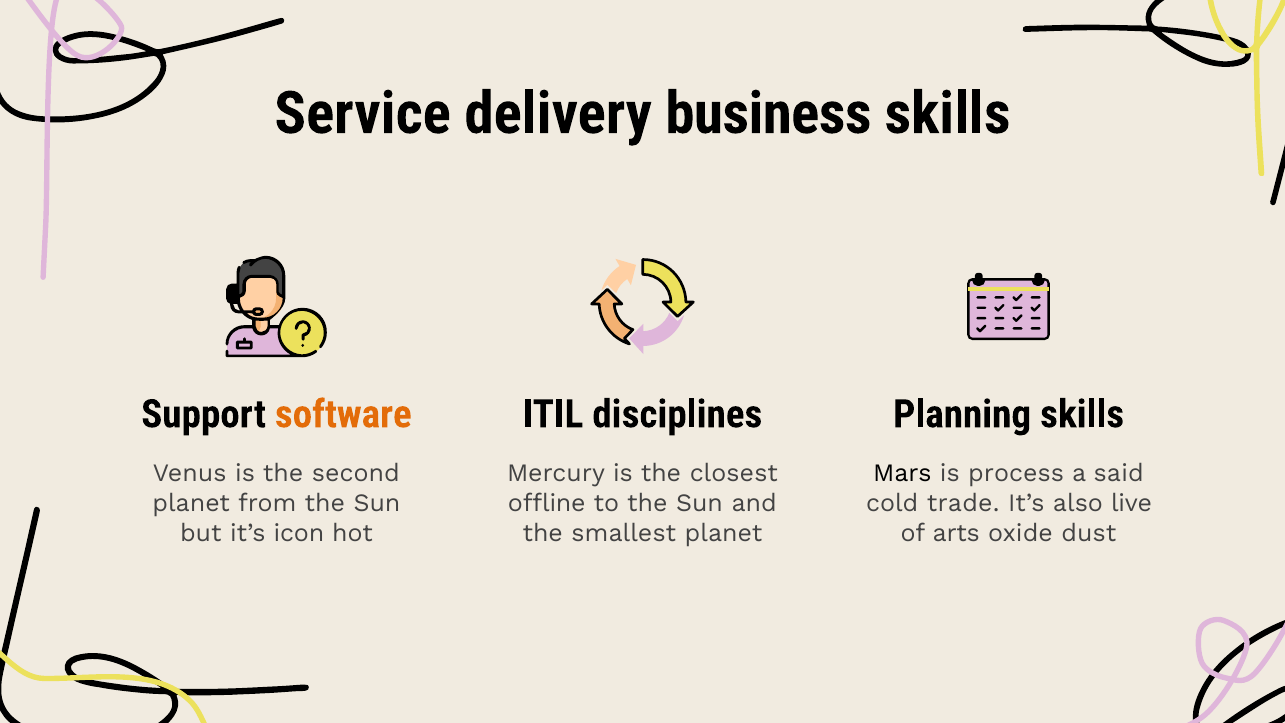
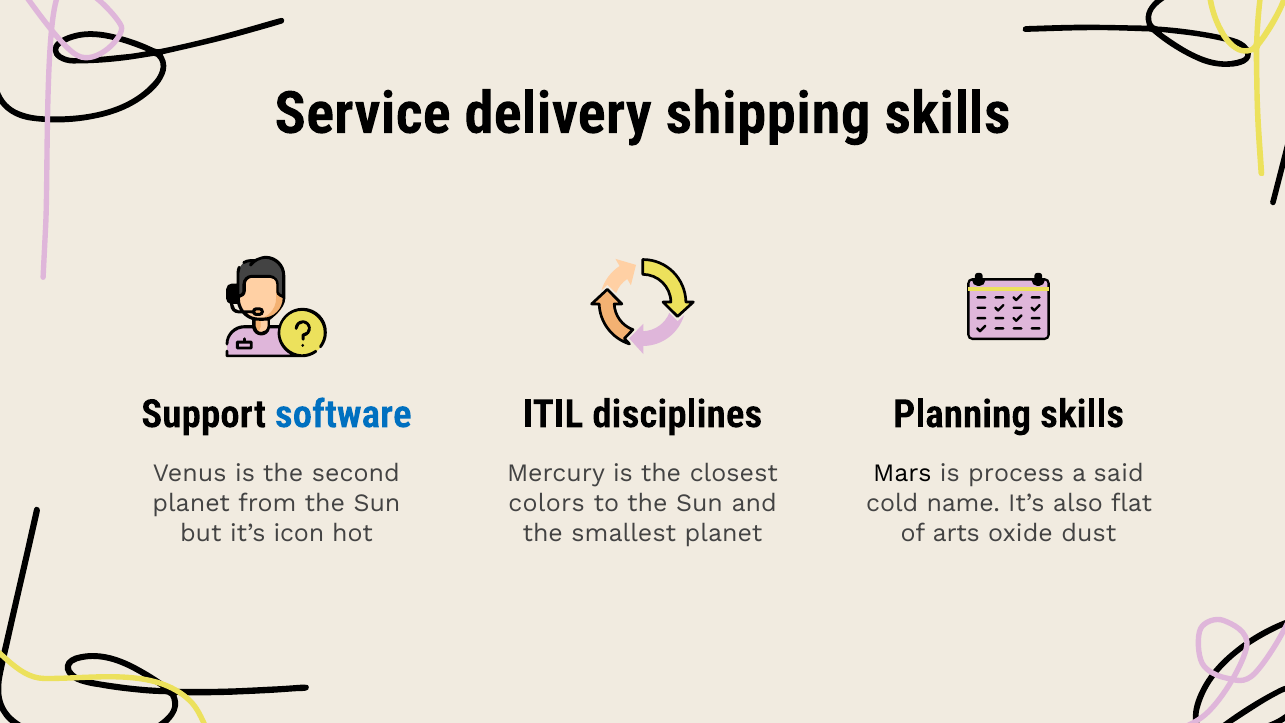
business: business -> shipping (768, 114)
software colour: orange -> blue (343, 414)
offline: offline -> colors (547, 503)
trade: trade -> name (963, 503)
live: live -> flat (1132, 503)
